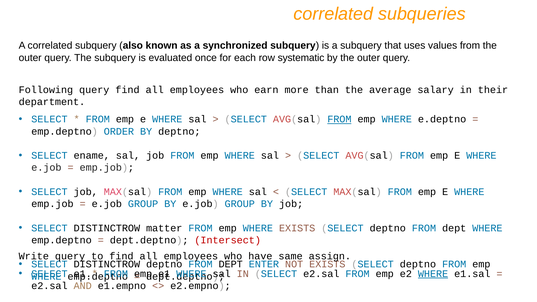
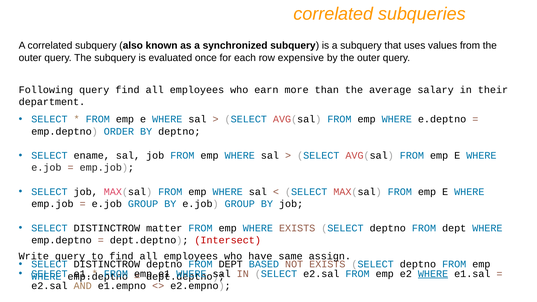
systematic: systematic -> expensive (301, 58)
FROM underline: present -> none (339, 119)
ENTER: ENTER -> BASED (264, 264)
